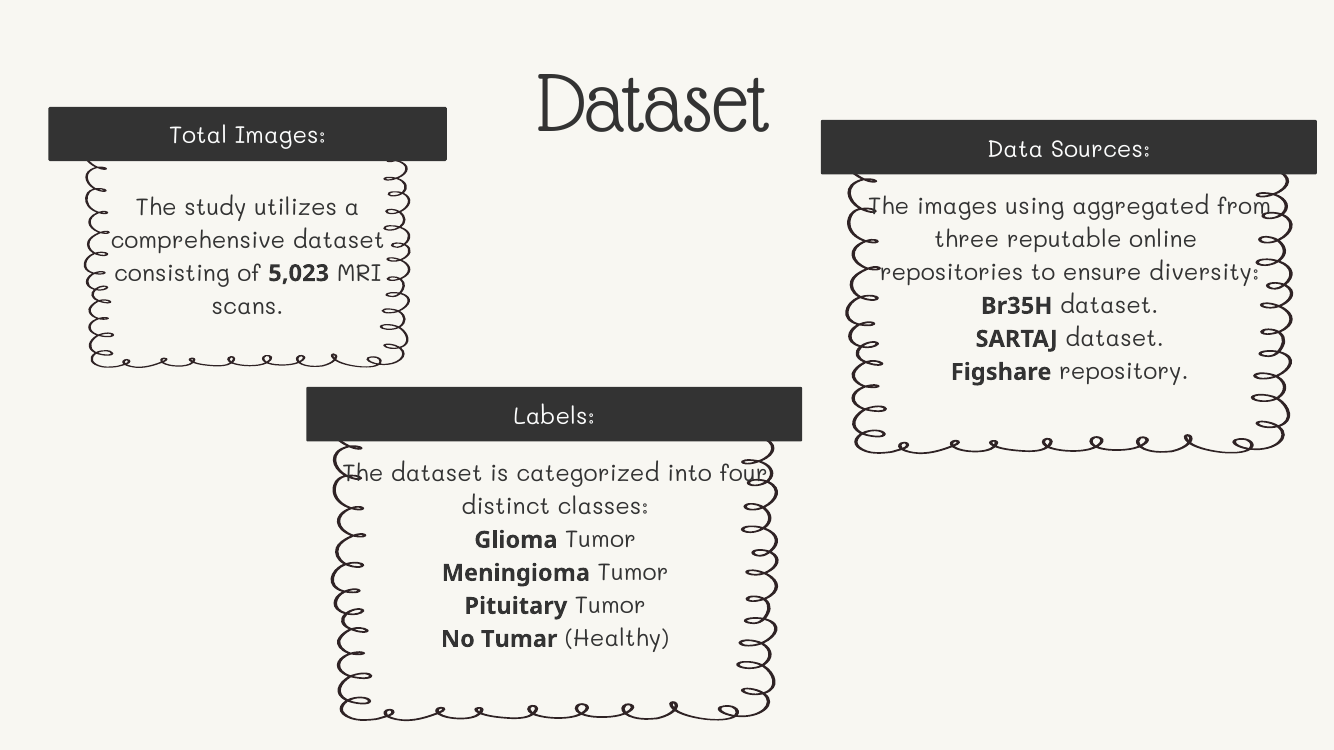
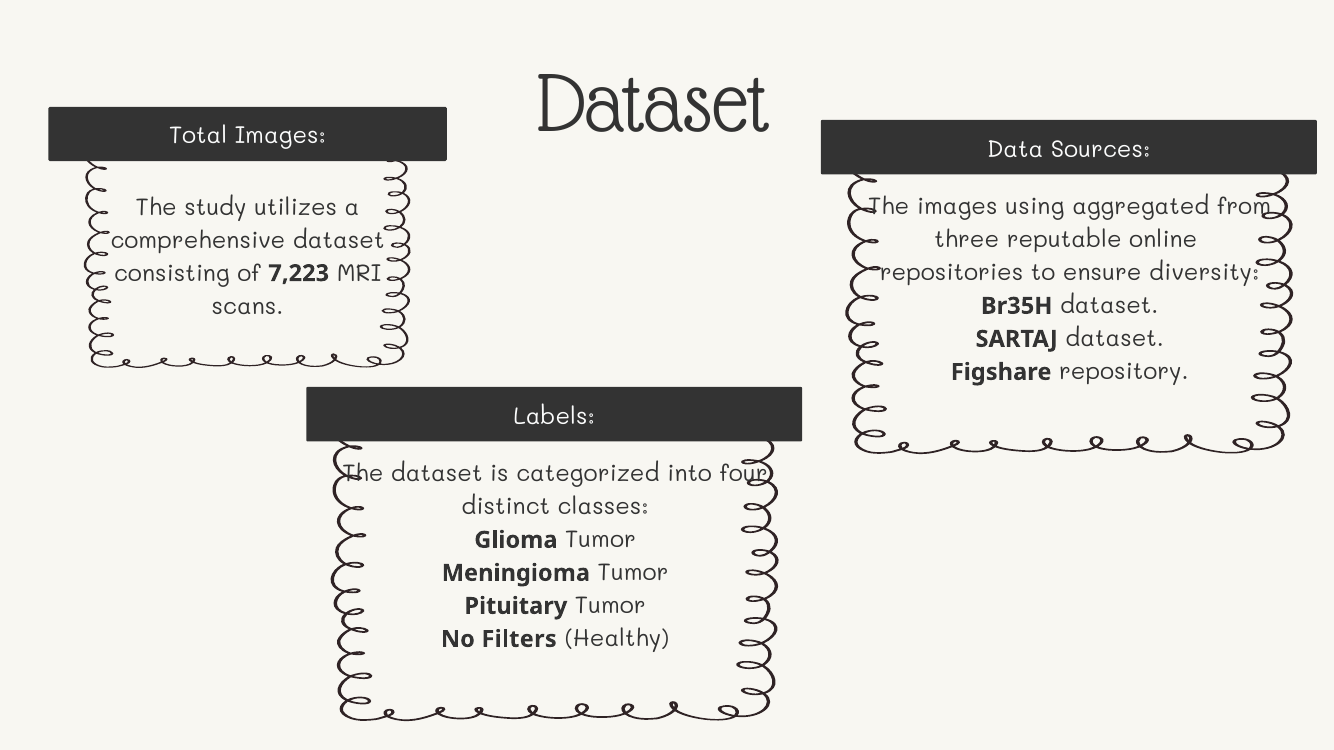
5,023: 5,023 -> 7,223 (299, 273)
Tumar: Tumar -> Filters (519, 639)
